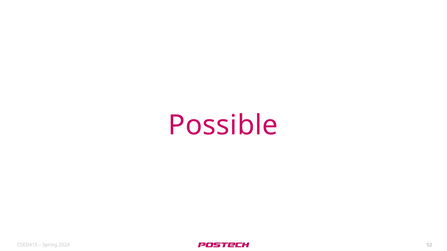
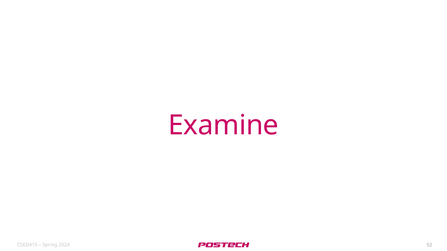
Possible: Possible -> Examine (223, 126)
